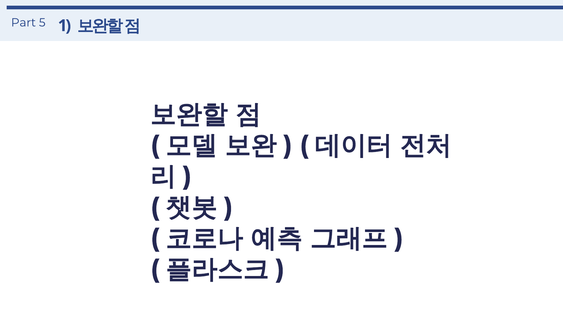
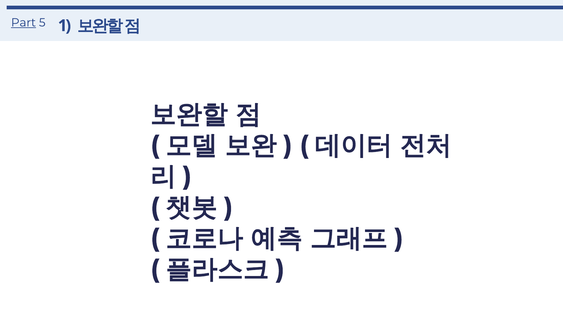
Part underline: none -> present (23, 23)
